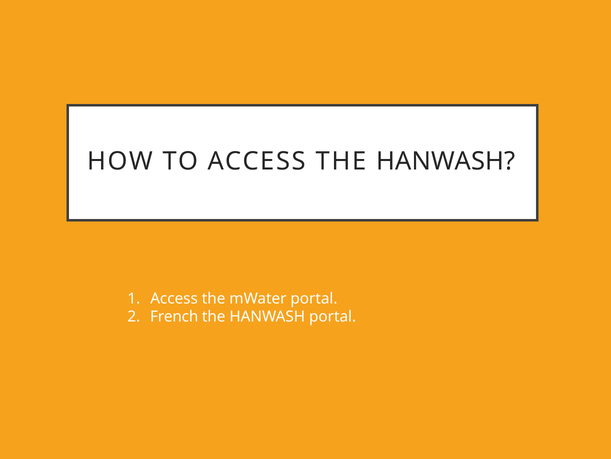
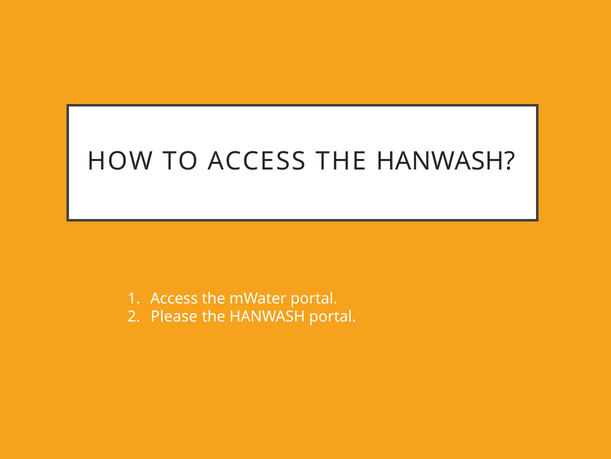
French: French -> Please (174, 316)
